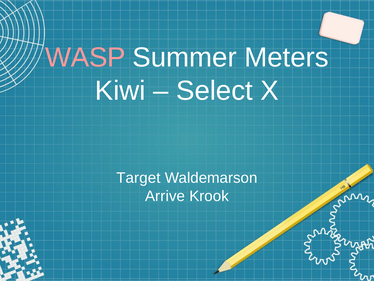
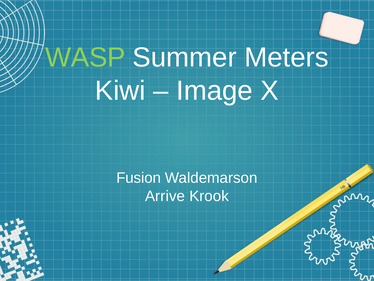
WASP colour: pink -> light green (85, 57)
Select: Select -> Image (214, 91)
Target: Target -> Fusion (139, 178)
